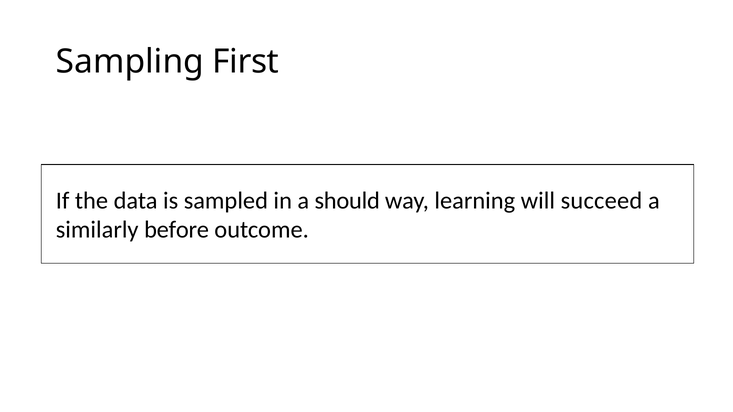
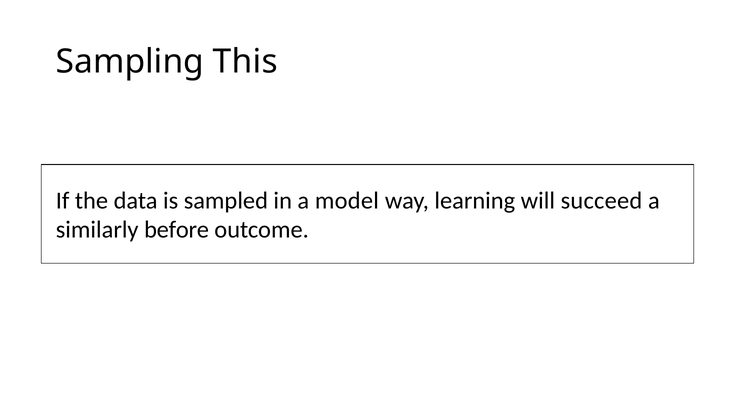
First: First -> This (245, 62)
should: should -> model (347, 201)
